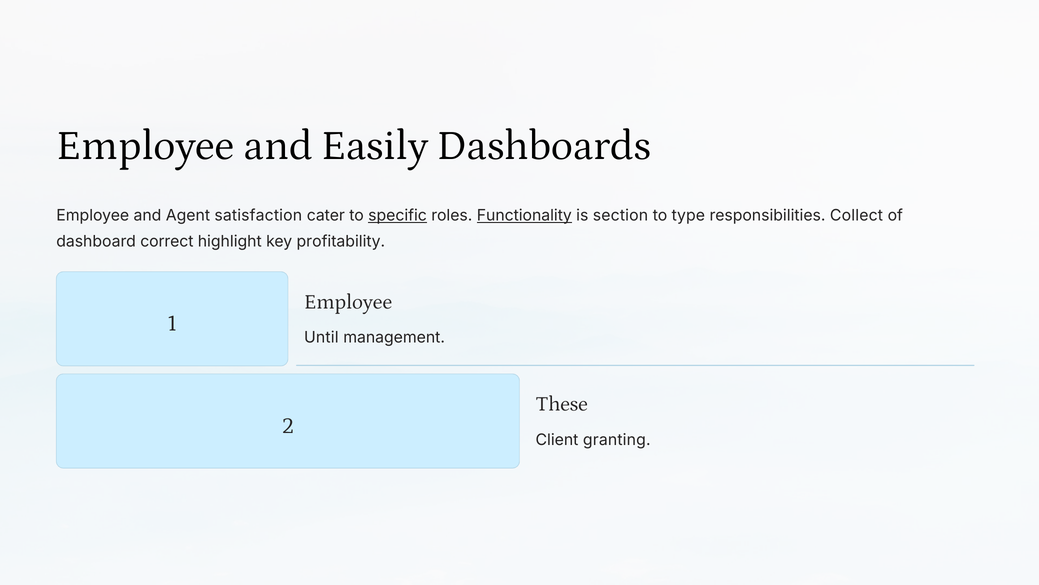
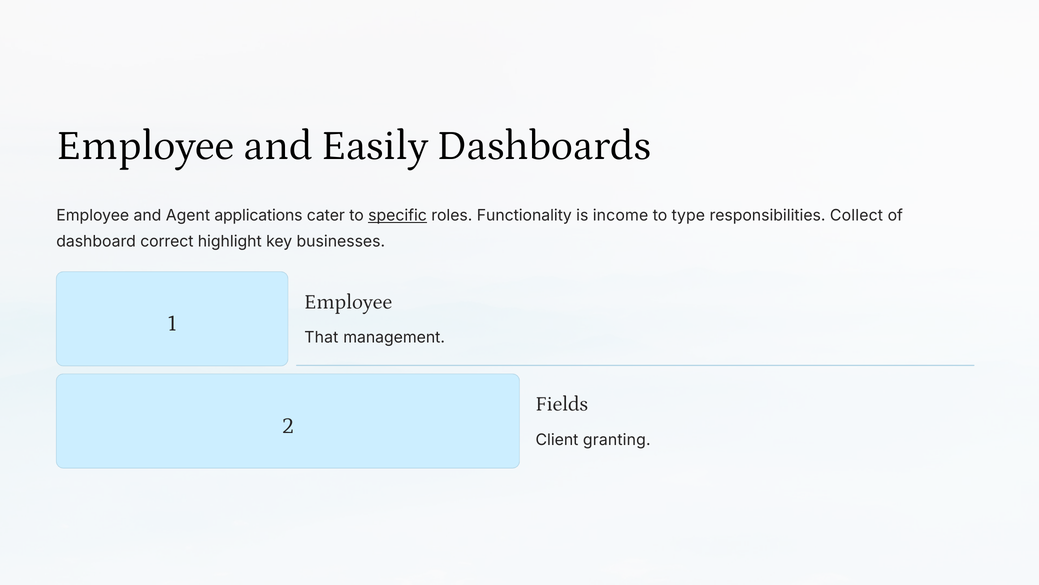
satisfaction: satisfaction -> applications (258, 216)
Functionality underline: present -> none (524, 216)
section: section -> income (620, 216)
profitability: profitability -> businesses (341, 241)
Until: Until -> That (321, 337)
These: These -> Fields (562, 404)
